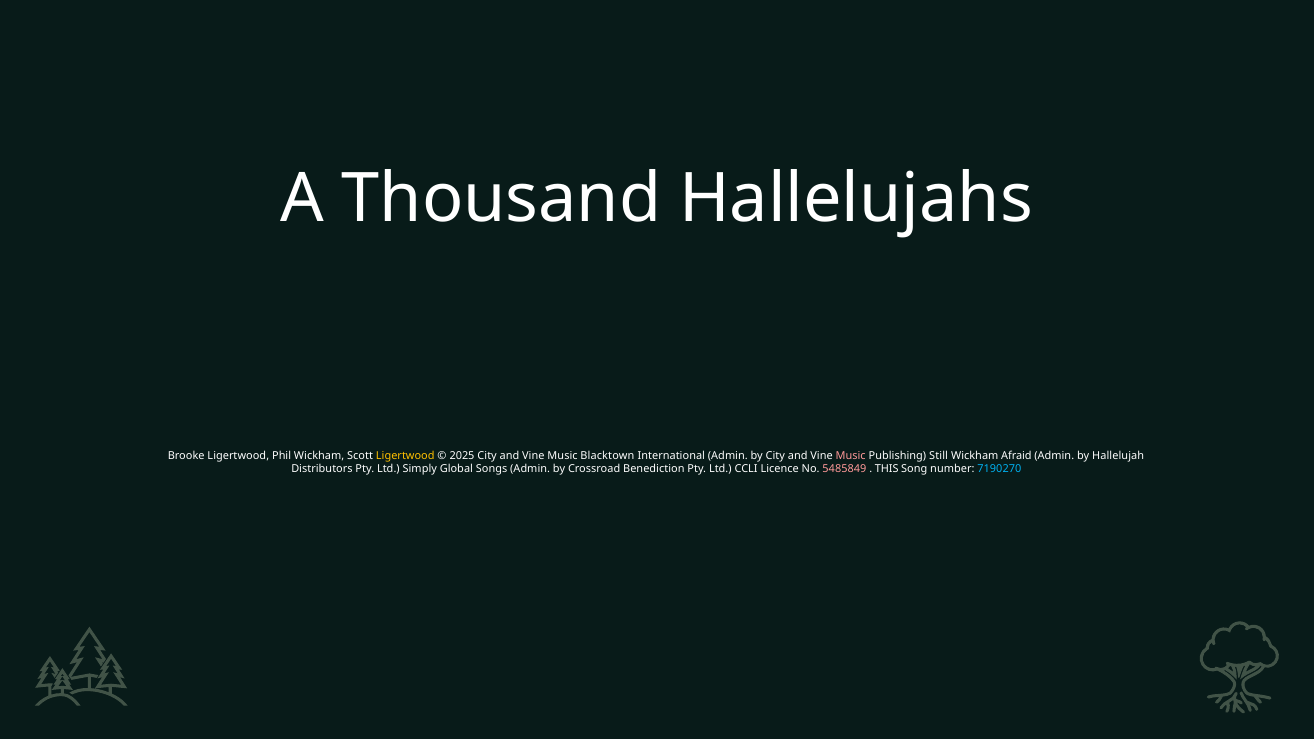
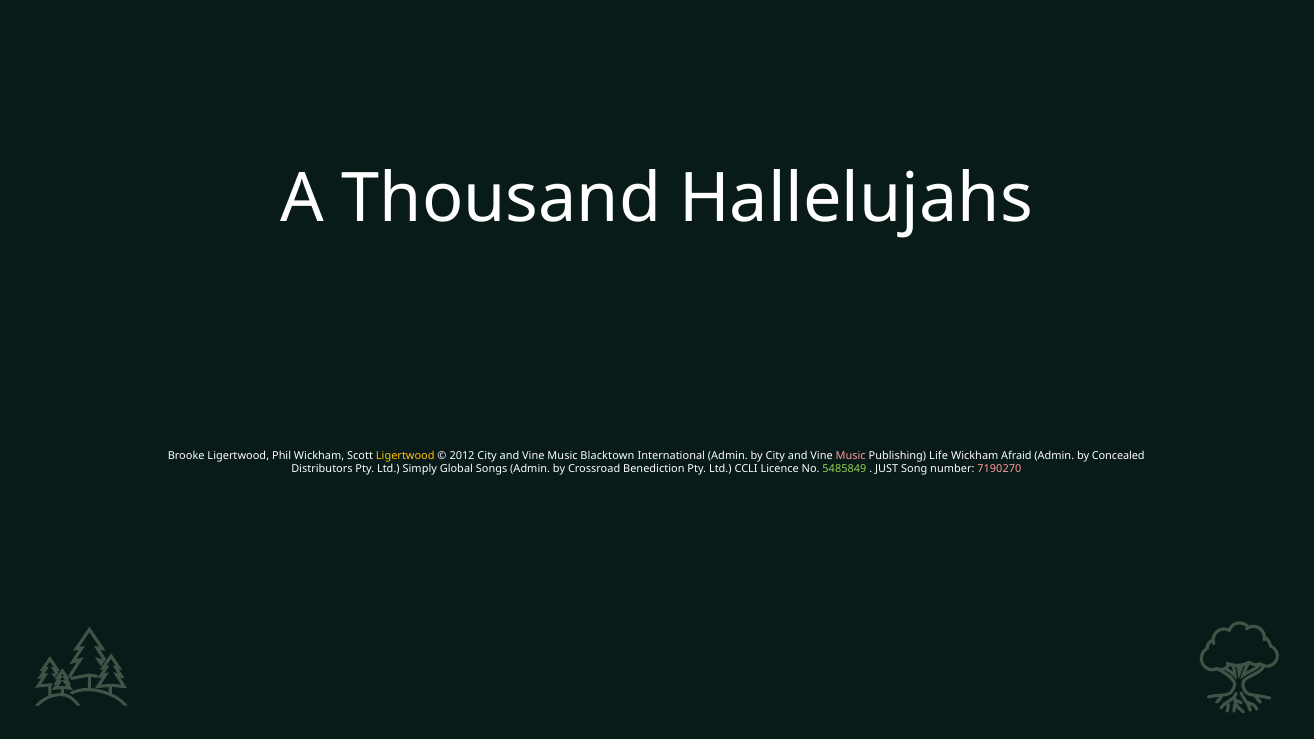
2025: 2025 -> 2012 (462, 456)
Still: Still -> Life (939, 456)
Hallelujah: Hallelujah -> Concealed (1118, 456)
5485849 colour: pink -> light green (844, 469)
THIS: THIS -> JUST (887, 469)
7190270 colour: light blue -> pink (999, 469)
